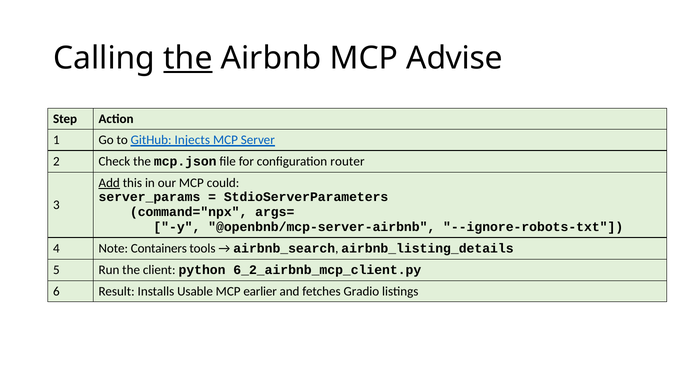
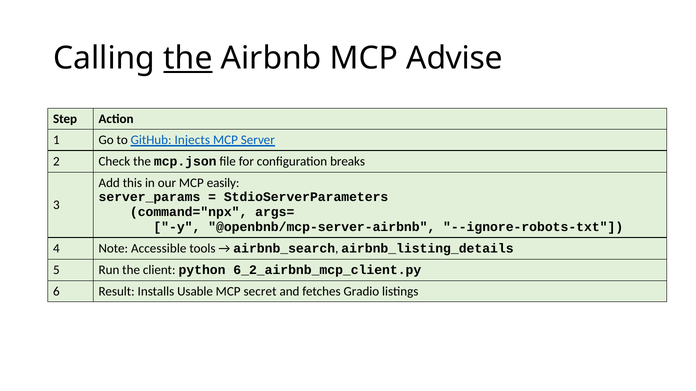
router: router -> breaks (348, 161)
Add underline: present -> none (109, 183)
could: could -> easily (223, 183)
Containers: Containers -> Accessible (159, 249)
earlier: earlier -> secret (260, 292)
